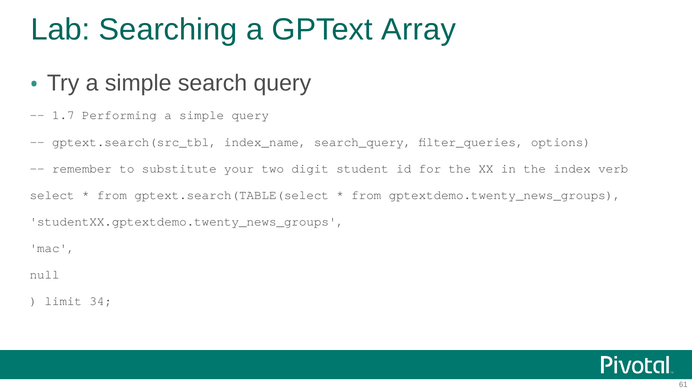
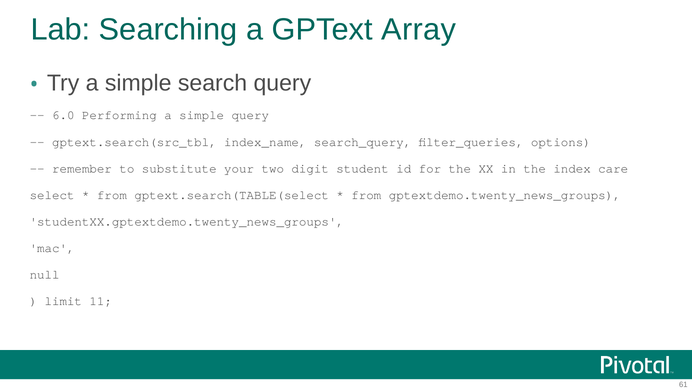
1.7: 1.7 -> 6.0 (63, 115)
verb: verb -> care (613, 169)
34: 34 -> 11 (101, 301)
